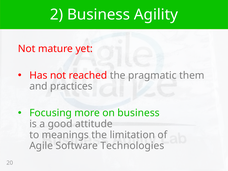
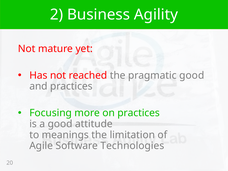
pragmatic them: them -> good (192, 75)
on business: business -> practices (139, 113)
